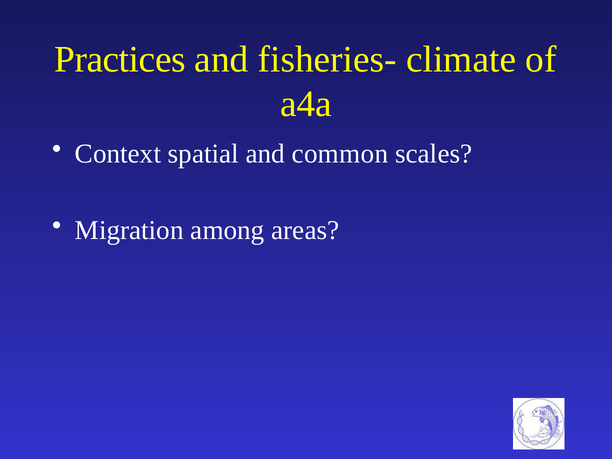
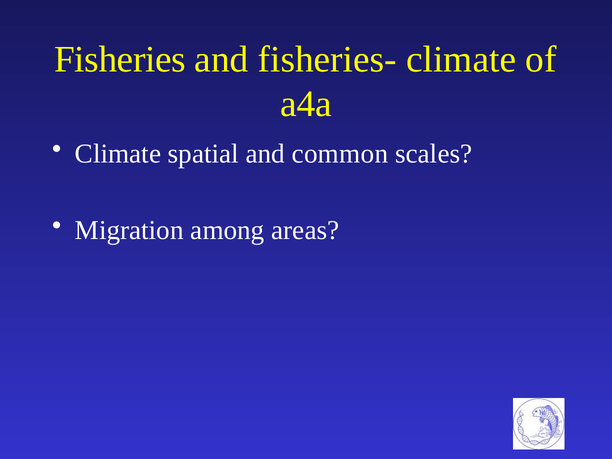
Practices: Practices -> Fisheries (120, 59)
Context: Context -> Climate (118, 154)
